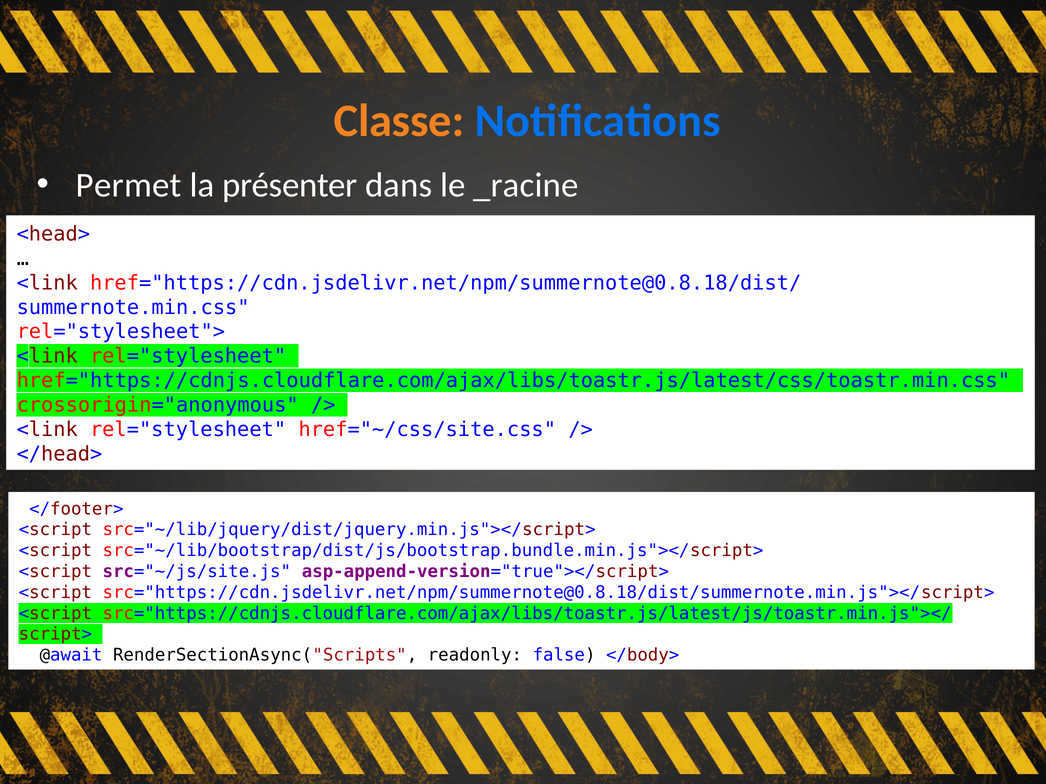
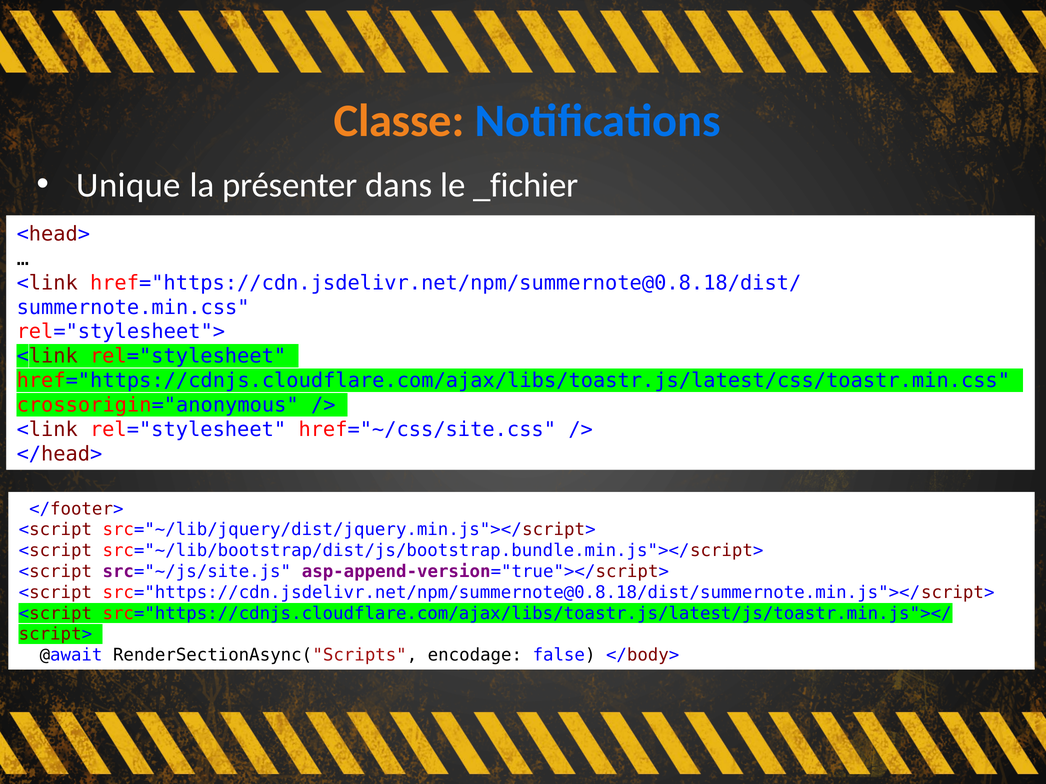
Permet: Permet -> Unique (129, 185)
_racine: _racine -> _fichier (526, 185)
readonly: readonly -> encodage (475, 656)
